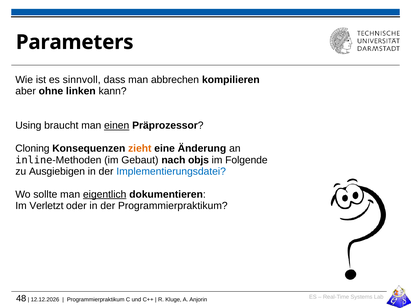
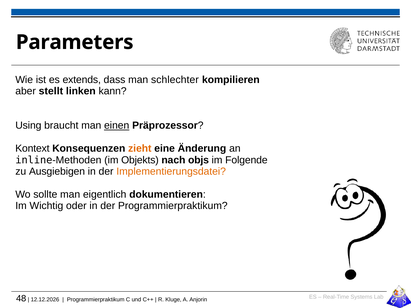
sinnvoll: sinnvoll -> extends (82, 80)
abbrechen: abbrechen -> schlechter (175, 80)
ohne: ohne -> stellt (51, 91)
Cloning: Cloning -> Kontext (32, 149)
Gebaut: Gebaut -> Objekts (140, 160)
Implementierungsdatei colour: blue -> orange (171, 172)
eigentlich underline: present -> none (105, 194)
Verletzt: Verletzt -> Wichtig (46, 206)
